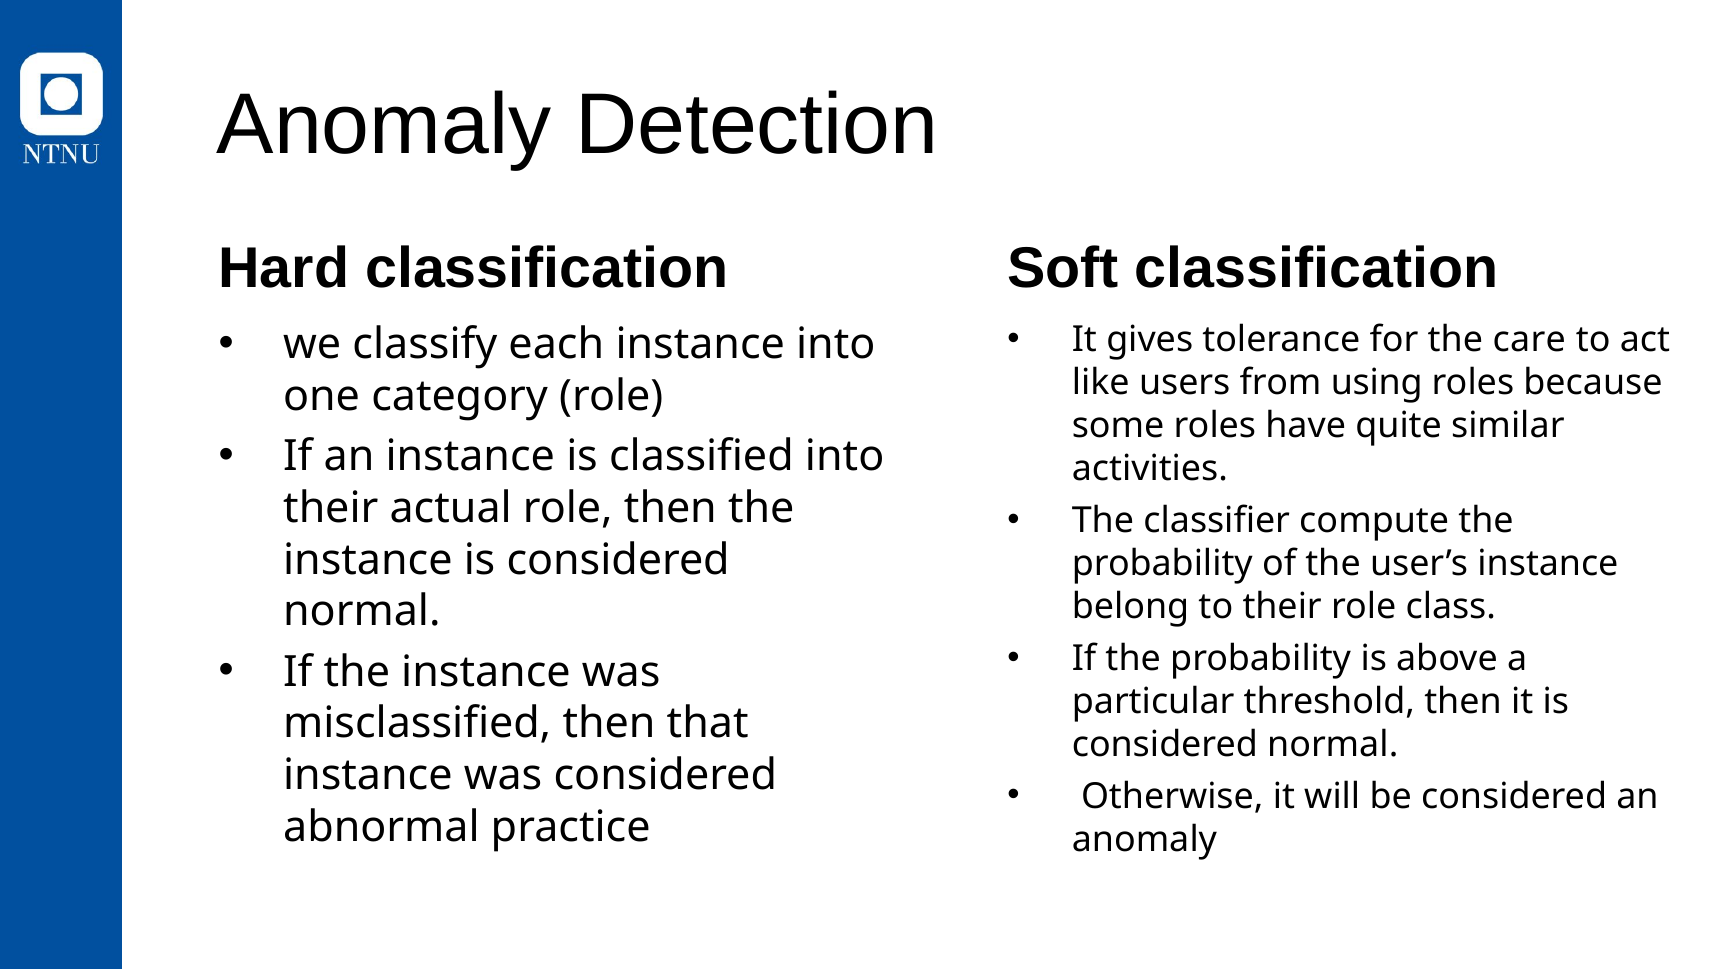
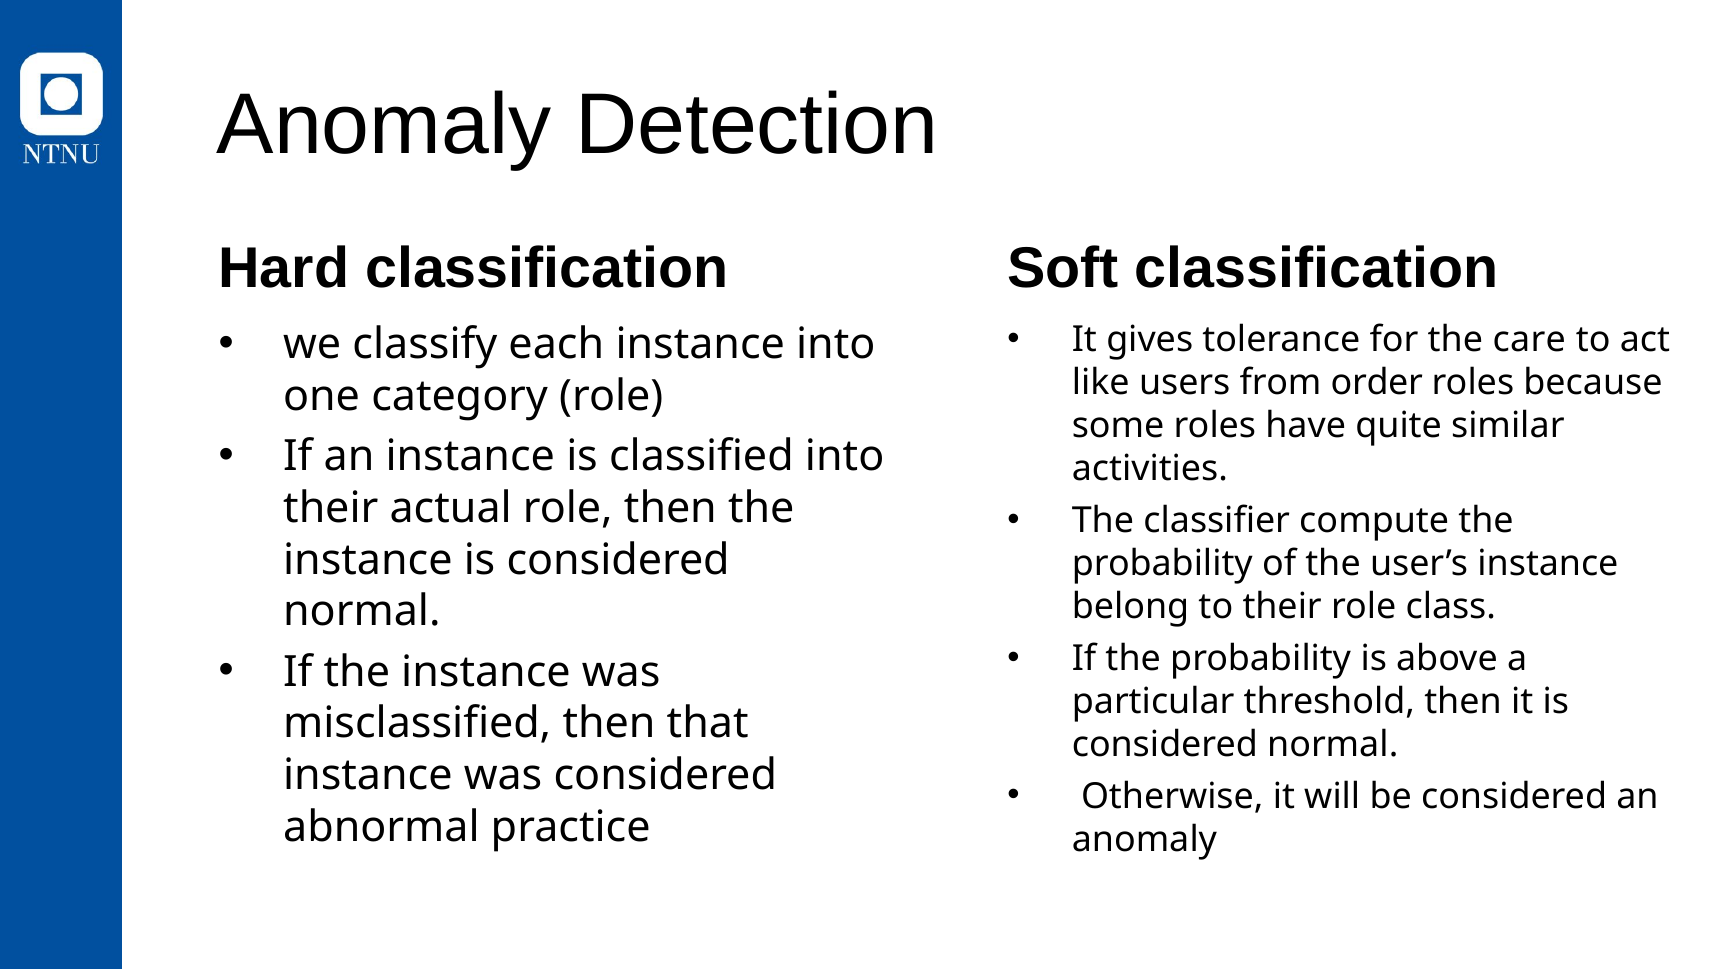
using: using -> order (1377, 383)
